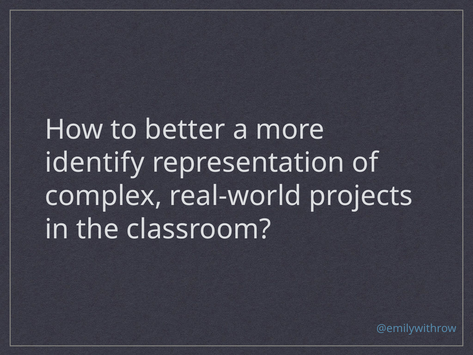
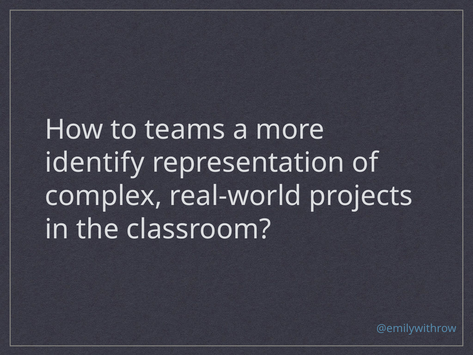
better: better -> teams (185, 129)
